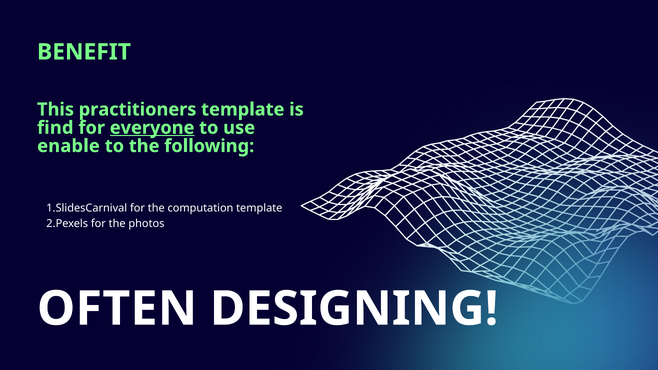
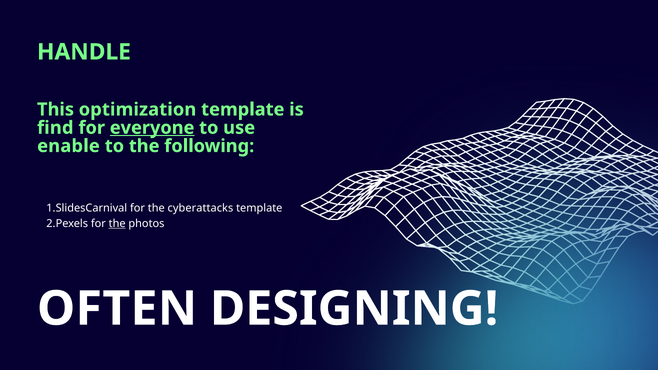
BENEFIT: BENEFIT -> HANDLE (84, 52)
practitioners: practitioners -> optimization (137, 110)
computation: computation -> cyberattacks (200, 208)
the underline: none -> present (117, 224)
